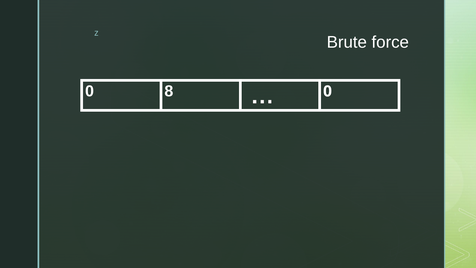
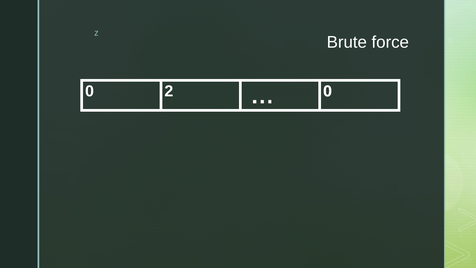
8: 8 -> 2 (169, 91)
